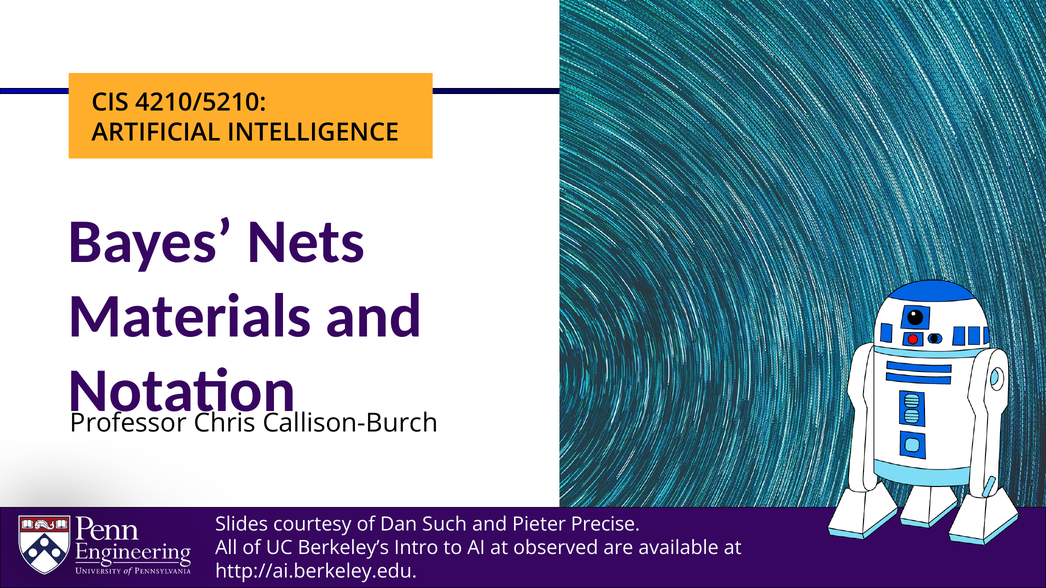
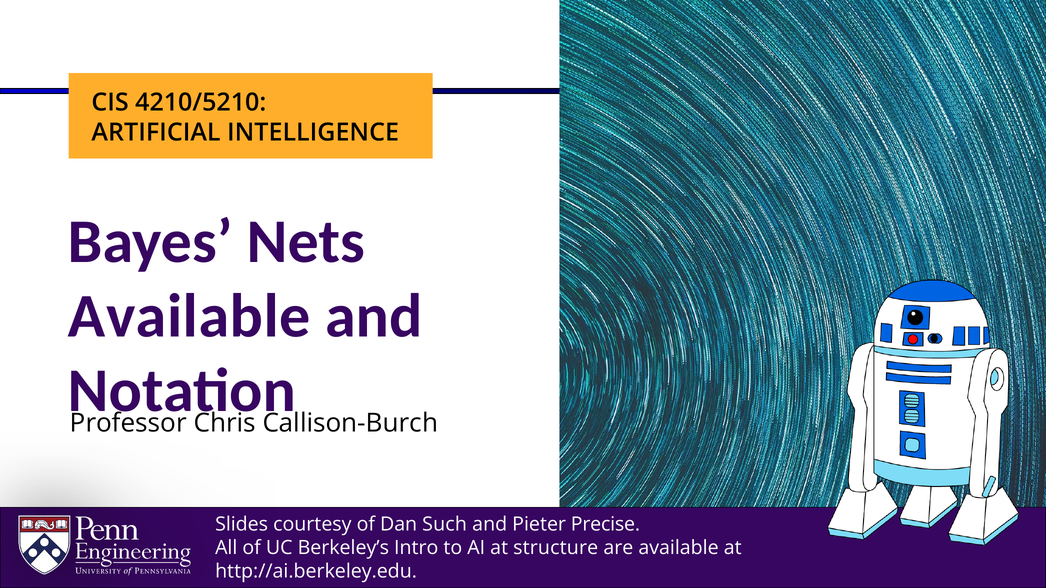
Materials: Materials -> Available (189, 316)
observed: observed -> structure (556, 548)
